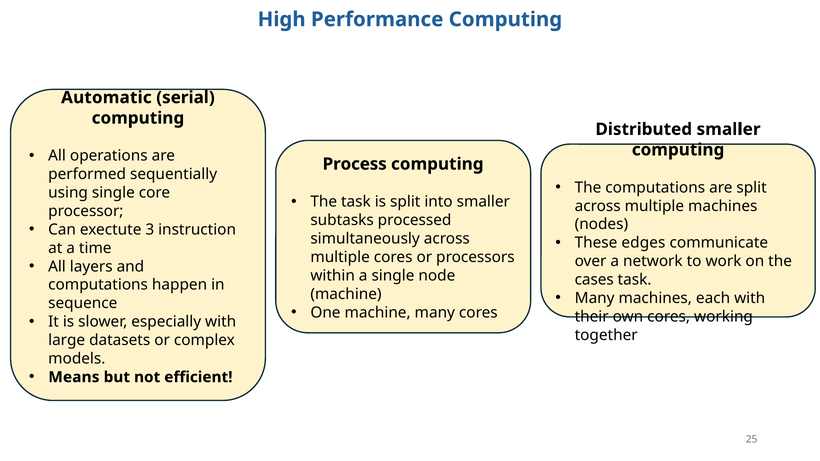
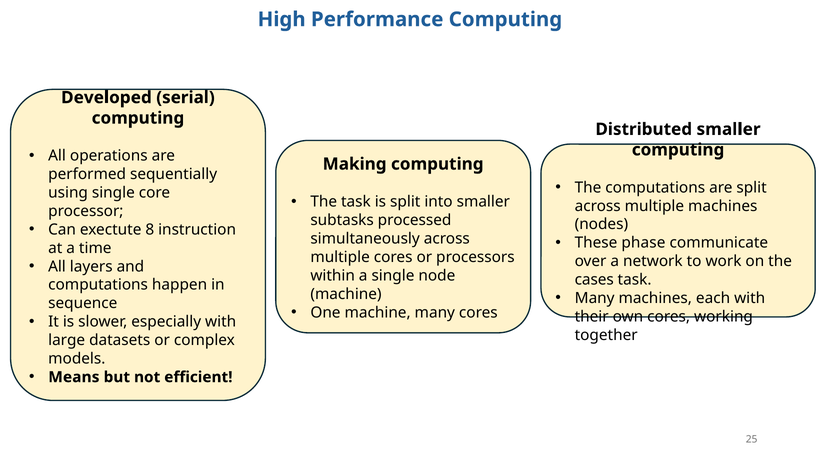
Automatic: Automatic -> Developed (106, 98)
Process: Process -> Making (355, 164)
3: 3 -> 8 (150, 230)
edges: edges -> phase (643, 243)
